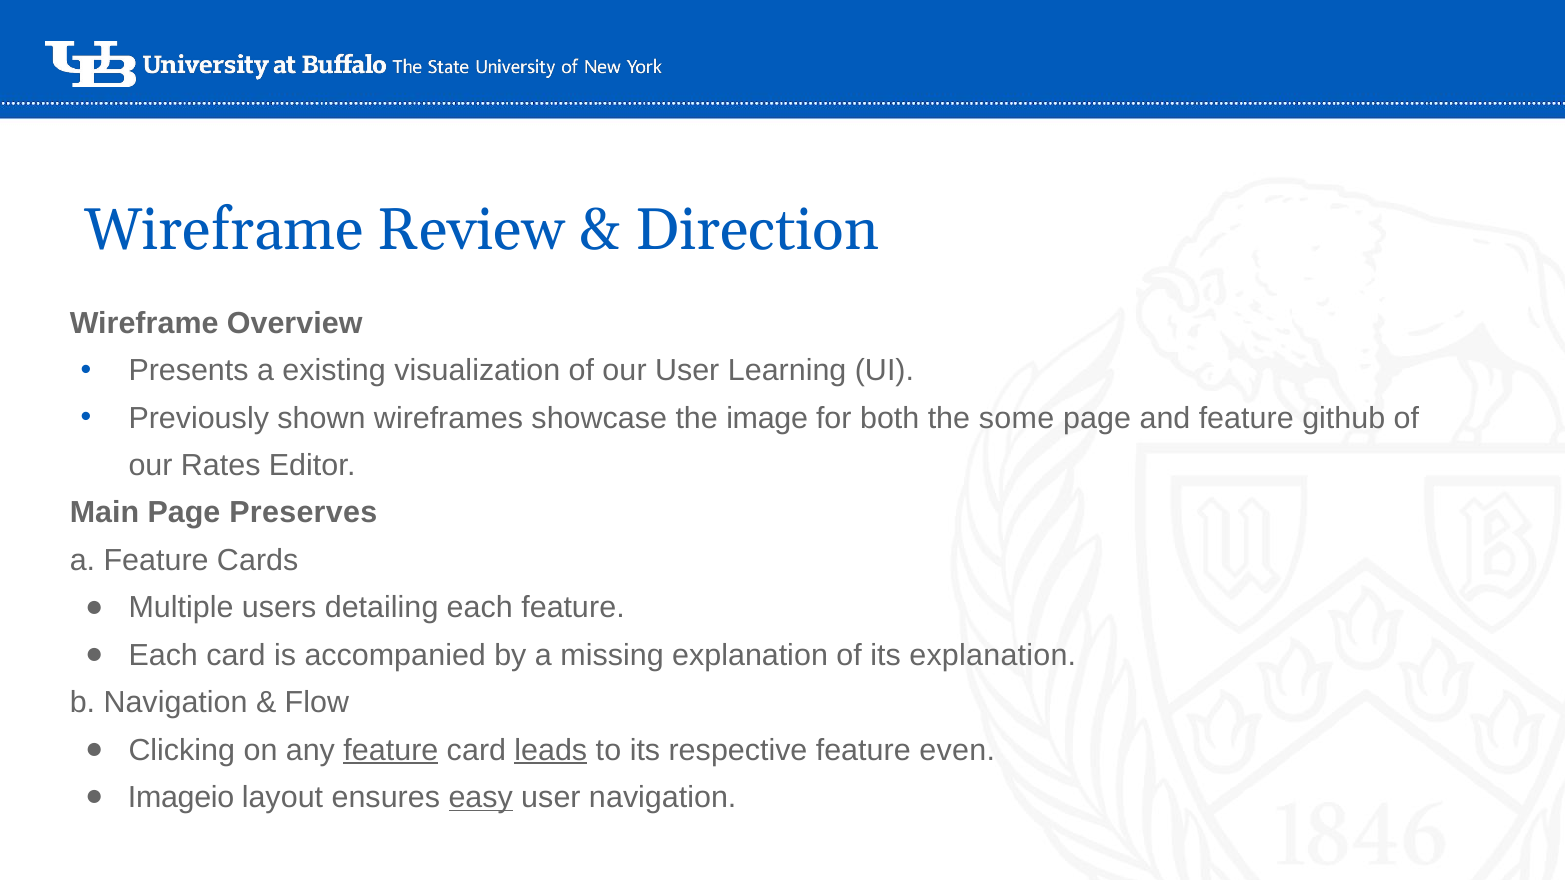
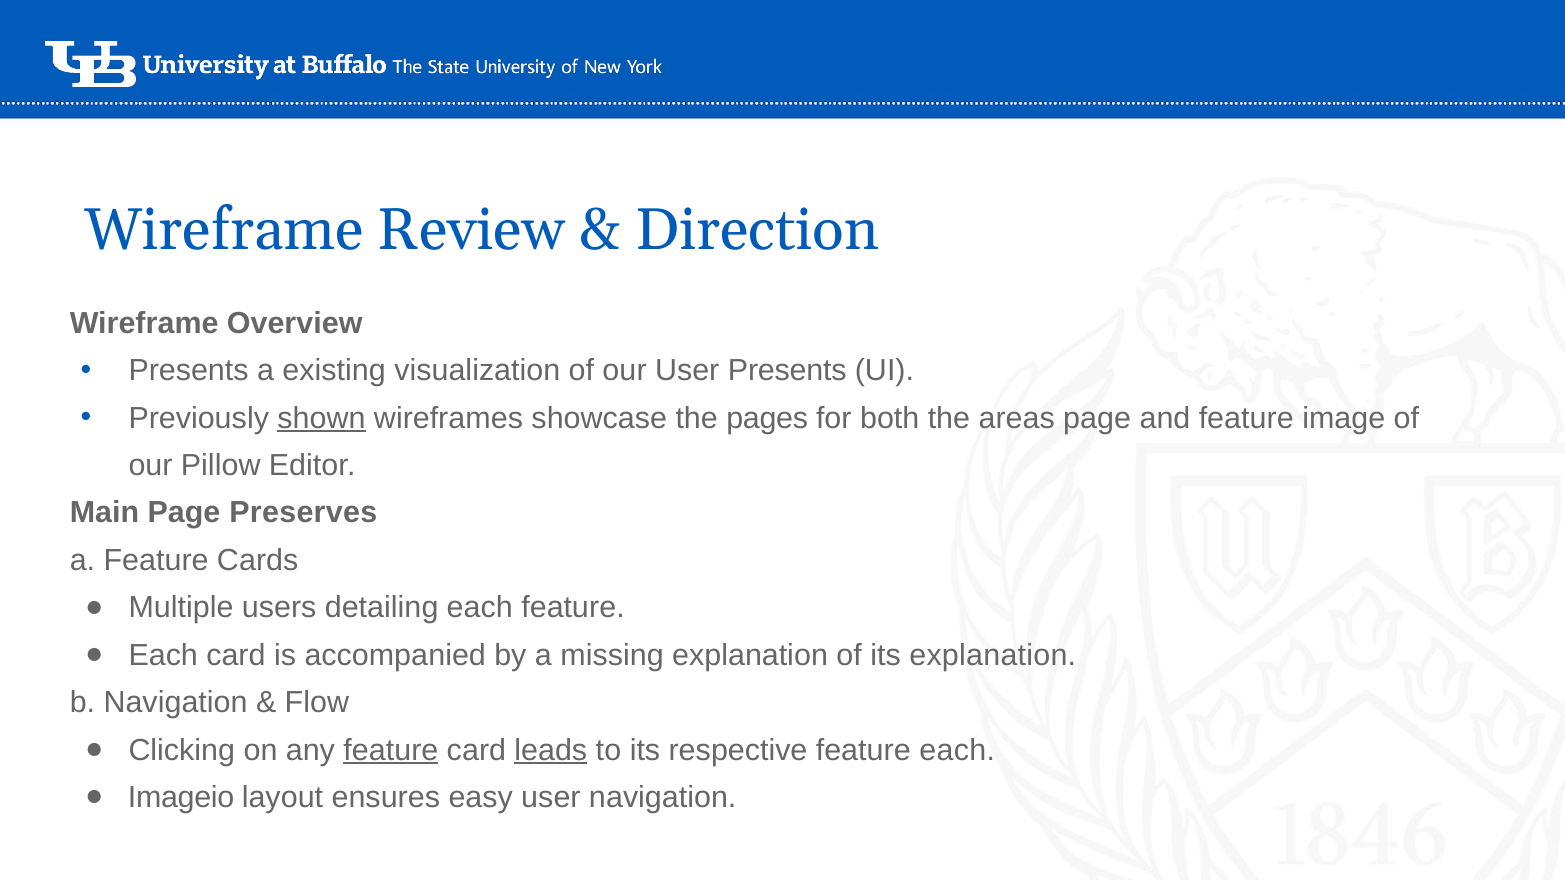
User Learning: Learning -> Presents (787, 371)
shown underline: none -> present (321, 418)
image: image -> pages (767, 418)
some: some -> areas (1017, 418)
github: github -> image (1344, 418)
Rates: Rates -> Pillow (221, 466)
feature even: even -> each (957, 750)
easy underline: present -> none (481, 798)
